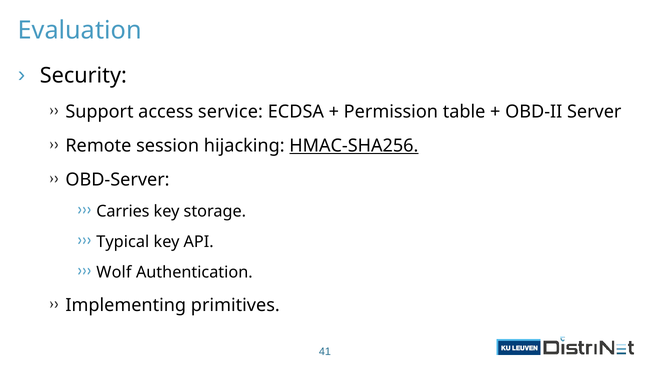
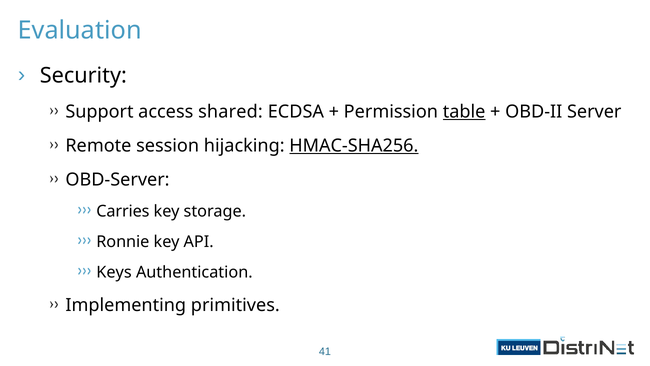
service: service -> shared (230, 112)
table underline: none -> present (464, 112)
Typical: Typical -> Ronnie (123, 242)
Wolf: Wolf -> Keys (114, 272)
